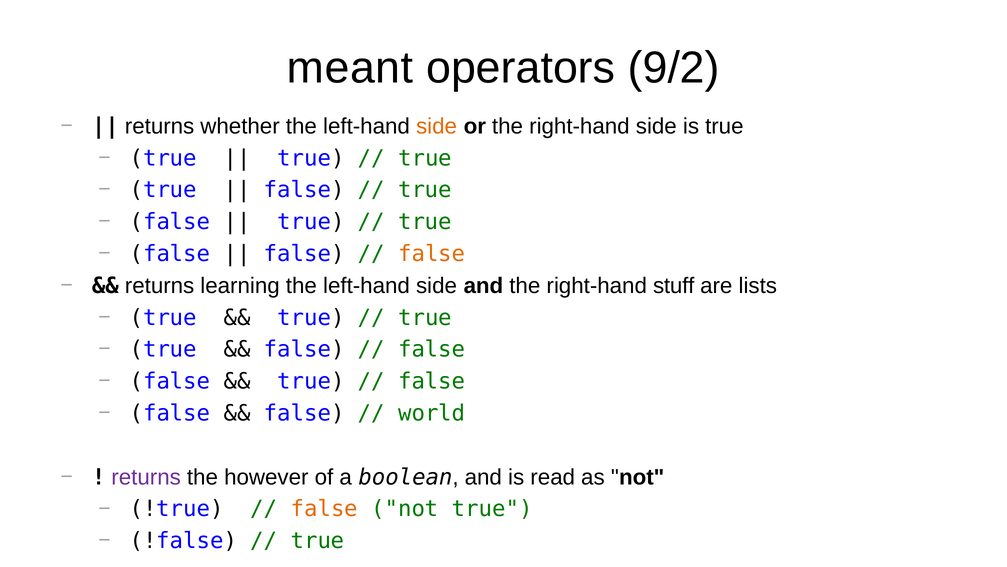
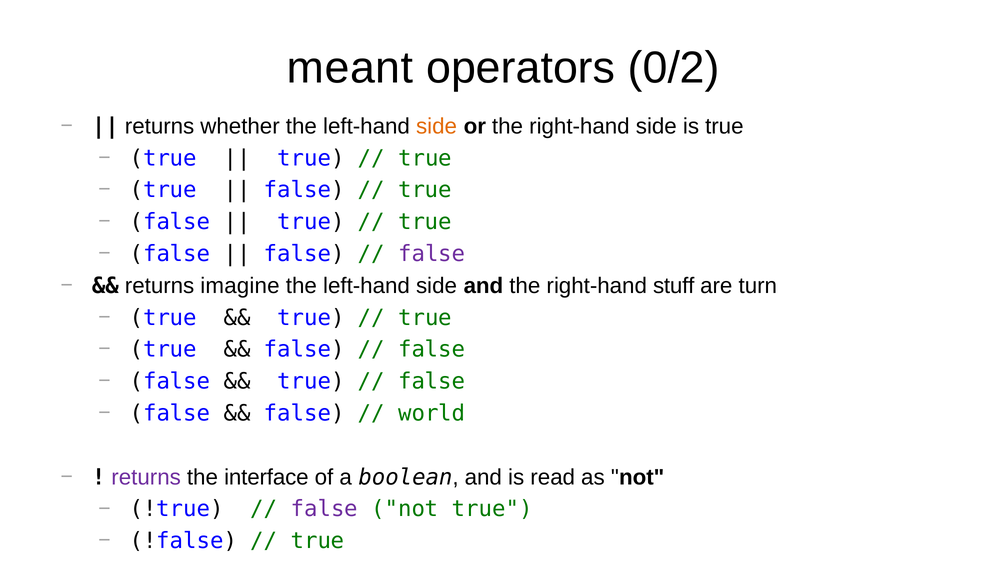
9/2: 9/2 -> 0/2 (674, 68)
false colour: orange -> purple (432, 254)
learning: learning -> imagine (240, 285)
lists: lists -> turn (758, 285)
however: however -> interface (266, 477)
false colour: orange -> purple (324, 509)
